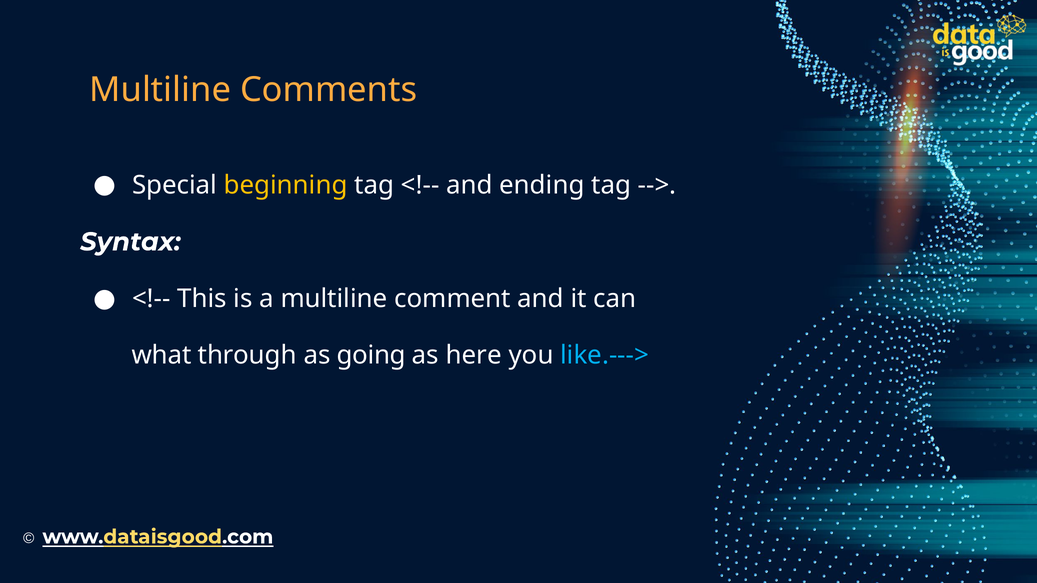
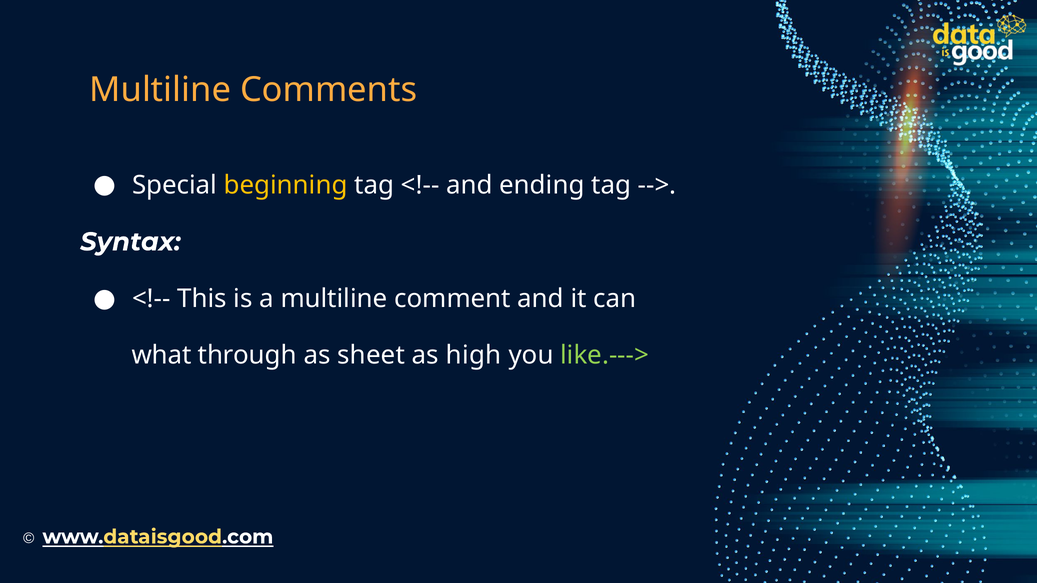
going: going -> sheet (371, 355)
here: here -> high (474, 355)
like.---> colour: light blue -> light green (605, 355)
